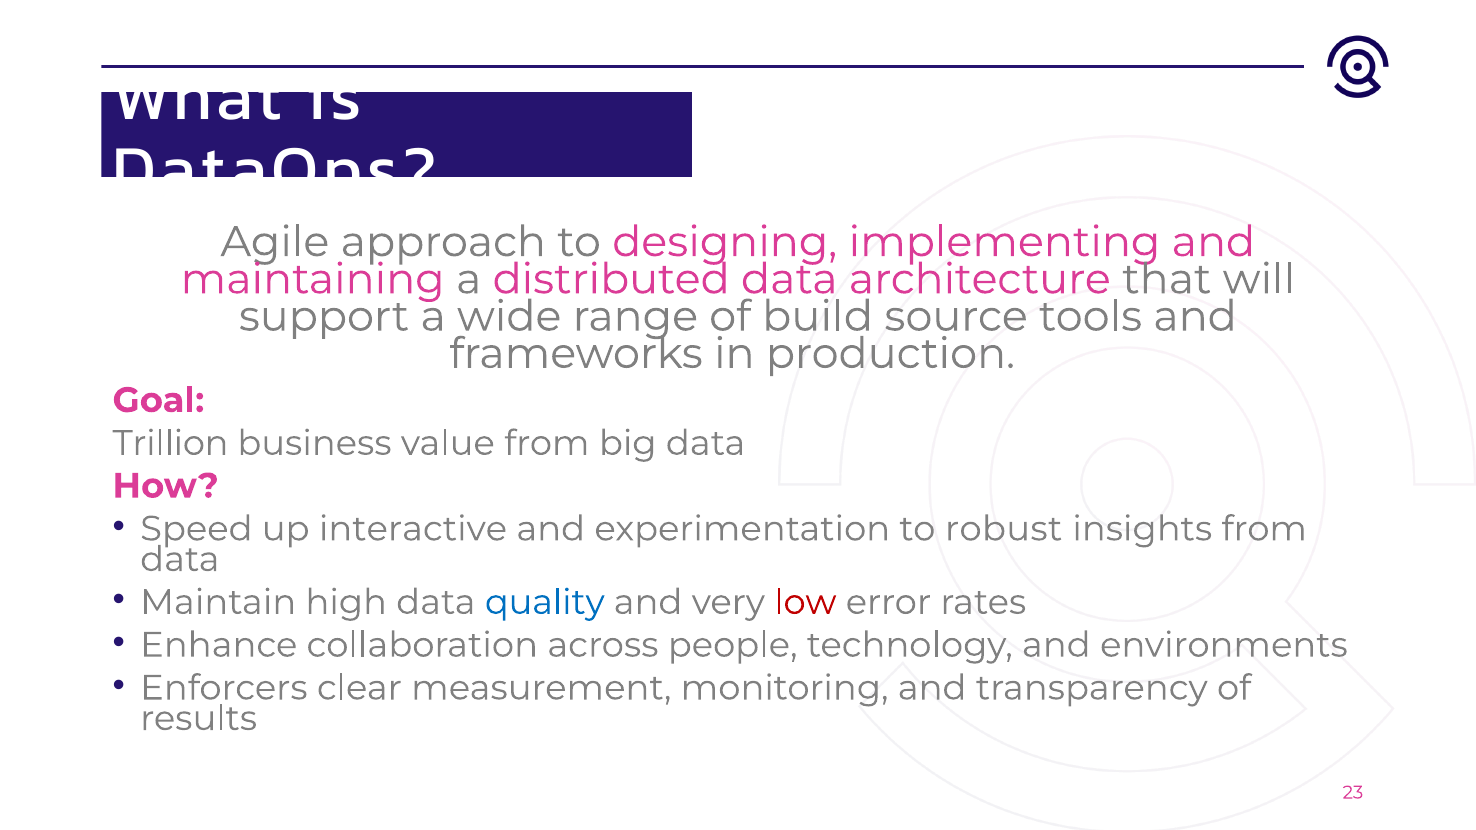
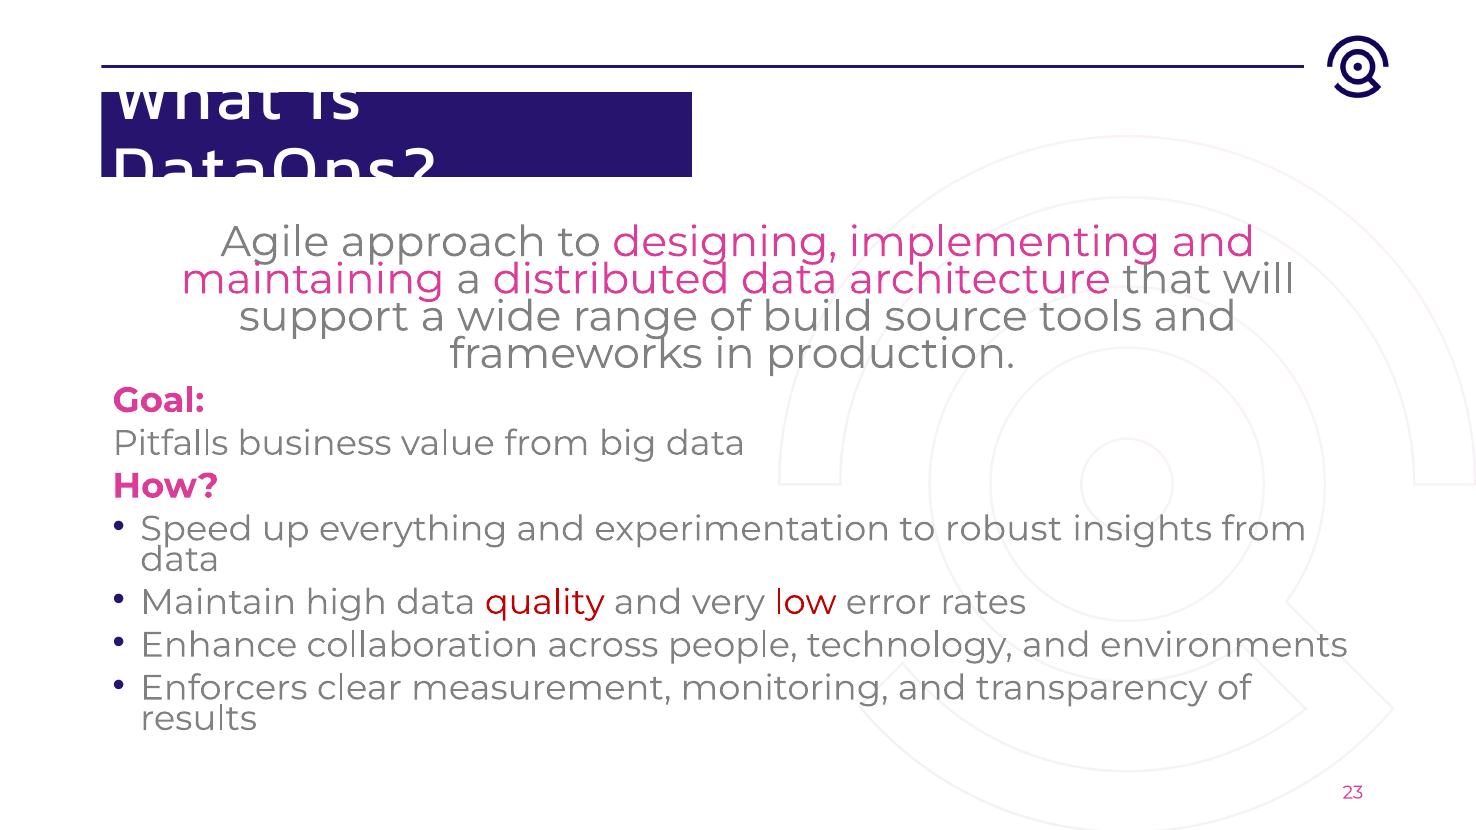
Trillion: Trillion -> Pitfalls (170, 443)
interactive: interactive -> everything (413, 529)
quality colour: blue -> red (545, 602)
